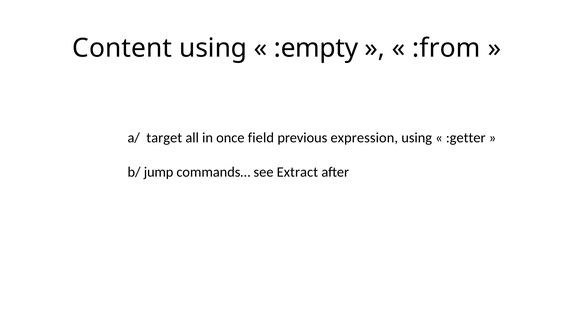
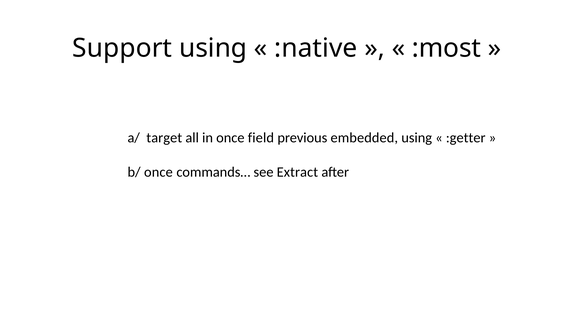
Content: Content -> Support (122, 48)
:empty: :empty -> :native (316, 48)
:from: :from -> :most (447, 48)
expression: expression -> embedded (364, 138)
b/ jump: jump -> once (158, 172)
